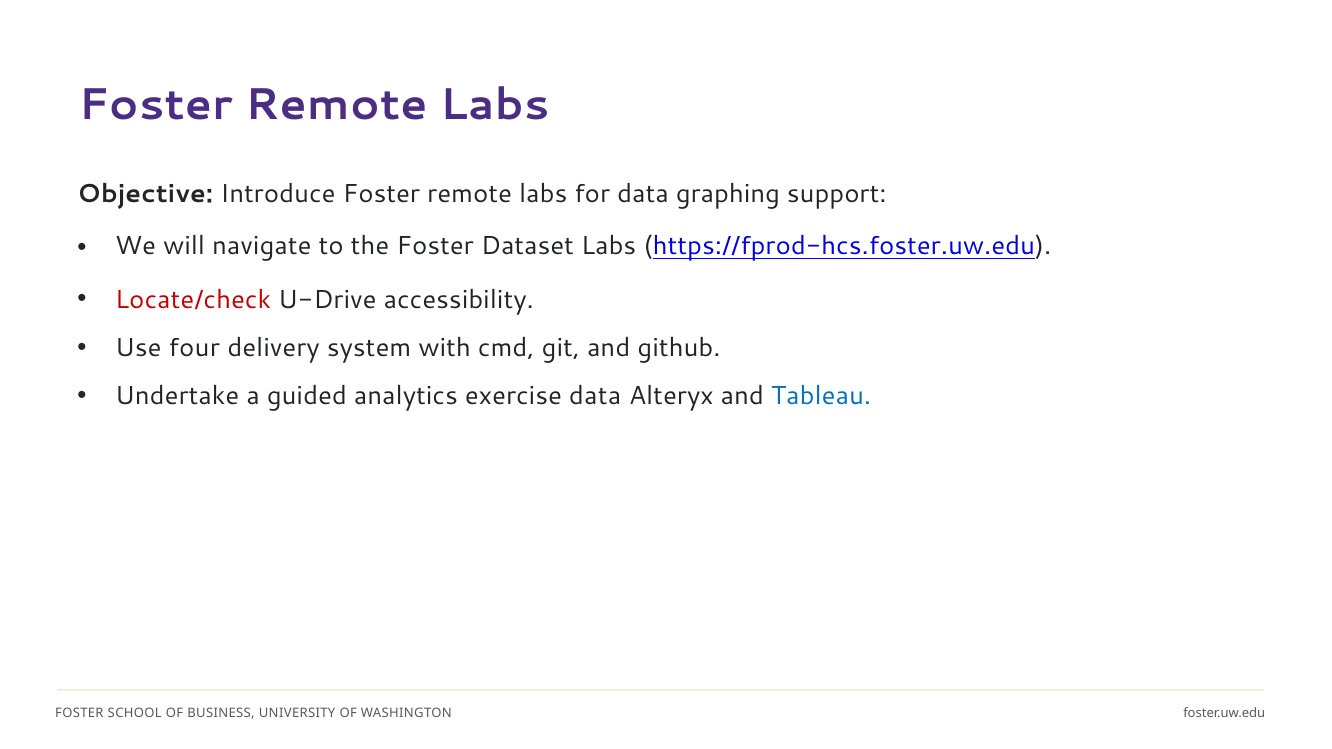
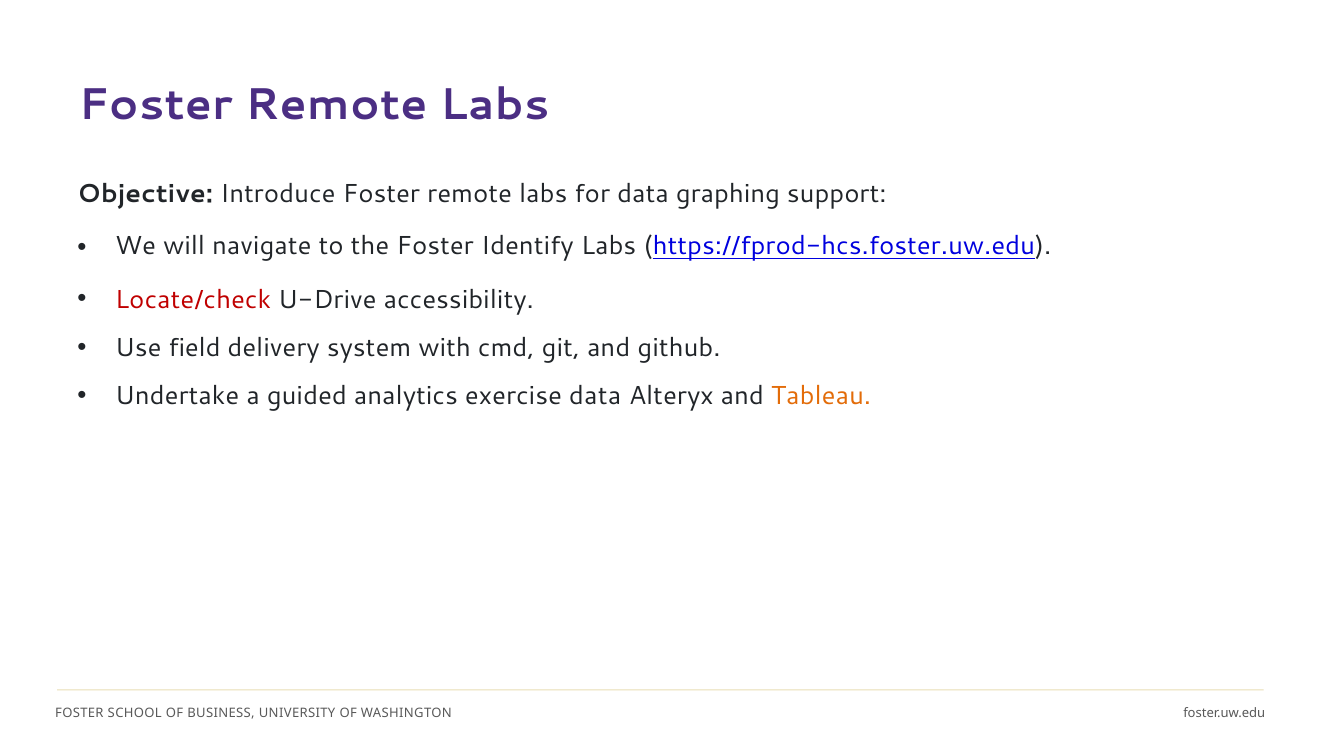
Dataset: Dataset -> Identify (527, 246)
four: four -> field (195, 348)
Tableau colour: blue -> orange (821, 397)
